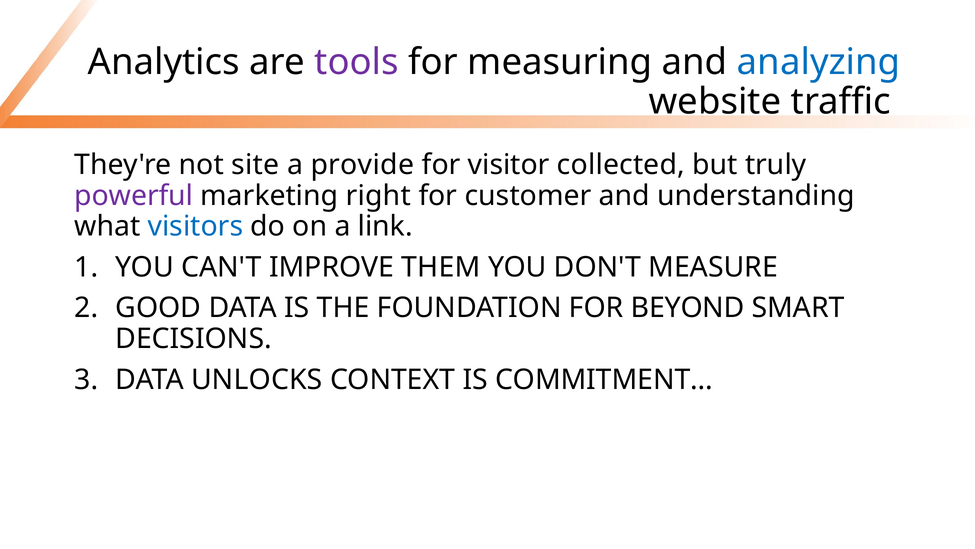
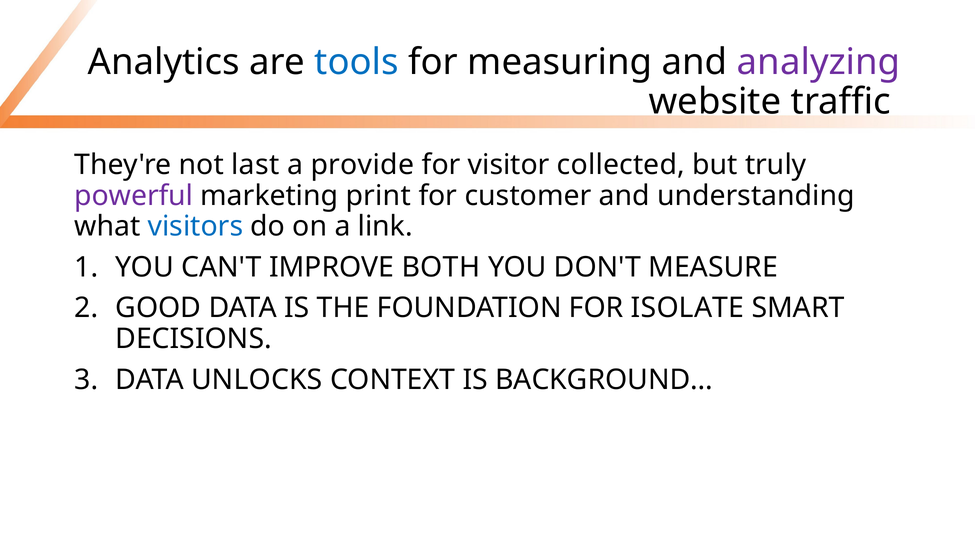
tools colour: purple -> blue (357, 62)
analyzing colour: blue -> purple (819, 62)
site: site -> last (255, 165)
right: right -> print (378, 195)
THEM: THEM -> BOTH (441, 267)
BEYOND: BEYOND -> ISOLATE (688, 308)
COMMITMENT: COMMITMENT -> BACKGROUND (604, 379)
